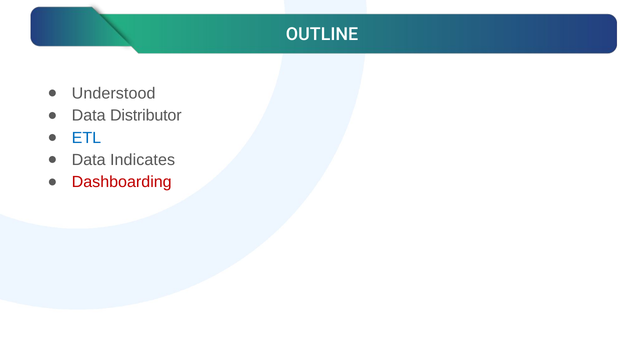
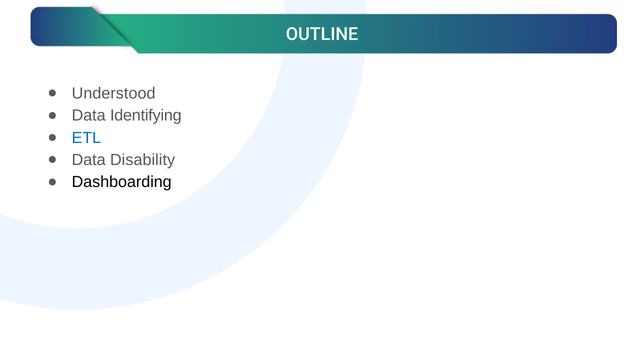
Distributor: Distributor -> Identifying (146, 115)
Indicates: Indicates -> Disability (143, 160)
Dashboarding colour: red -> black (122, 182)
